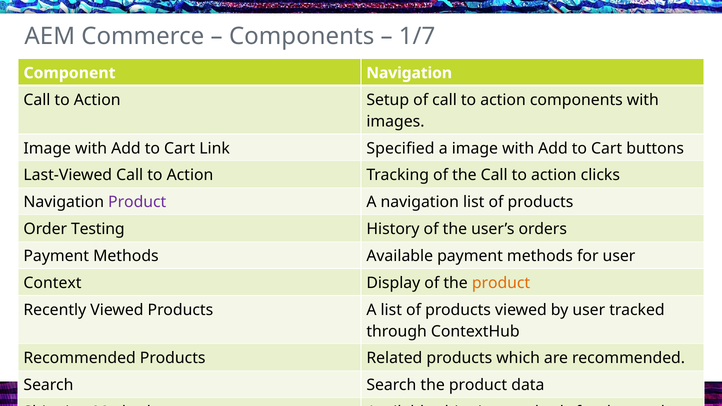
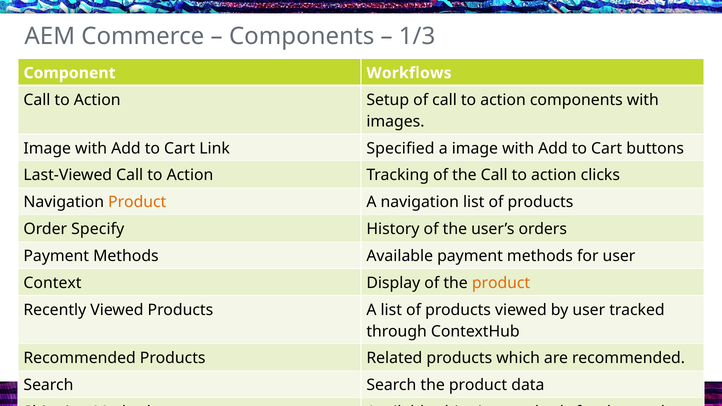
1/7: 1/7 -> 1/3 (417, 36)
Component Navigation: Navigation -> Workflows (409, 73)
Product colour: purple -> orange (137, 202)
Testing: Testing -> Specify (98, 229)
